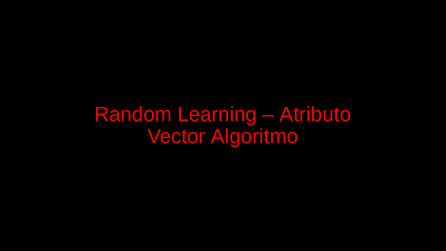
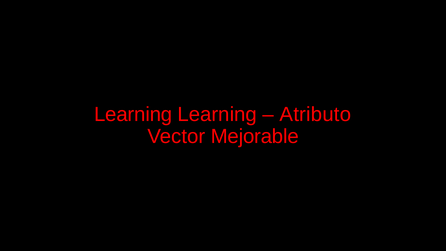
Random: Random -> Learning (133, 114)
Algoritmo: Algoritmo -> Mejorable (255, 136)
